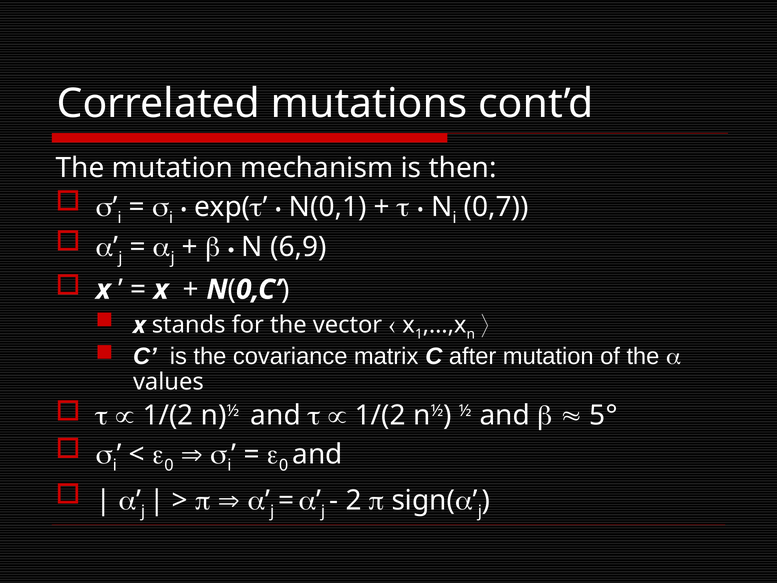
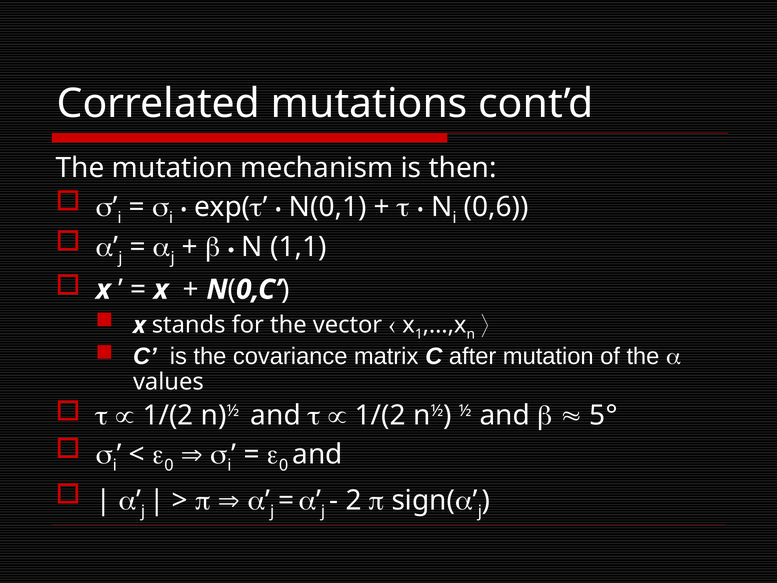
0,7: 0,7 -> 0,6 (496, 207)
6,9: 6,9 -> 1,1 (298, 247)
